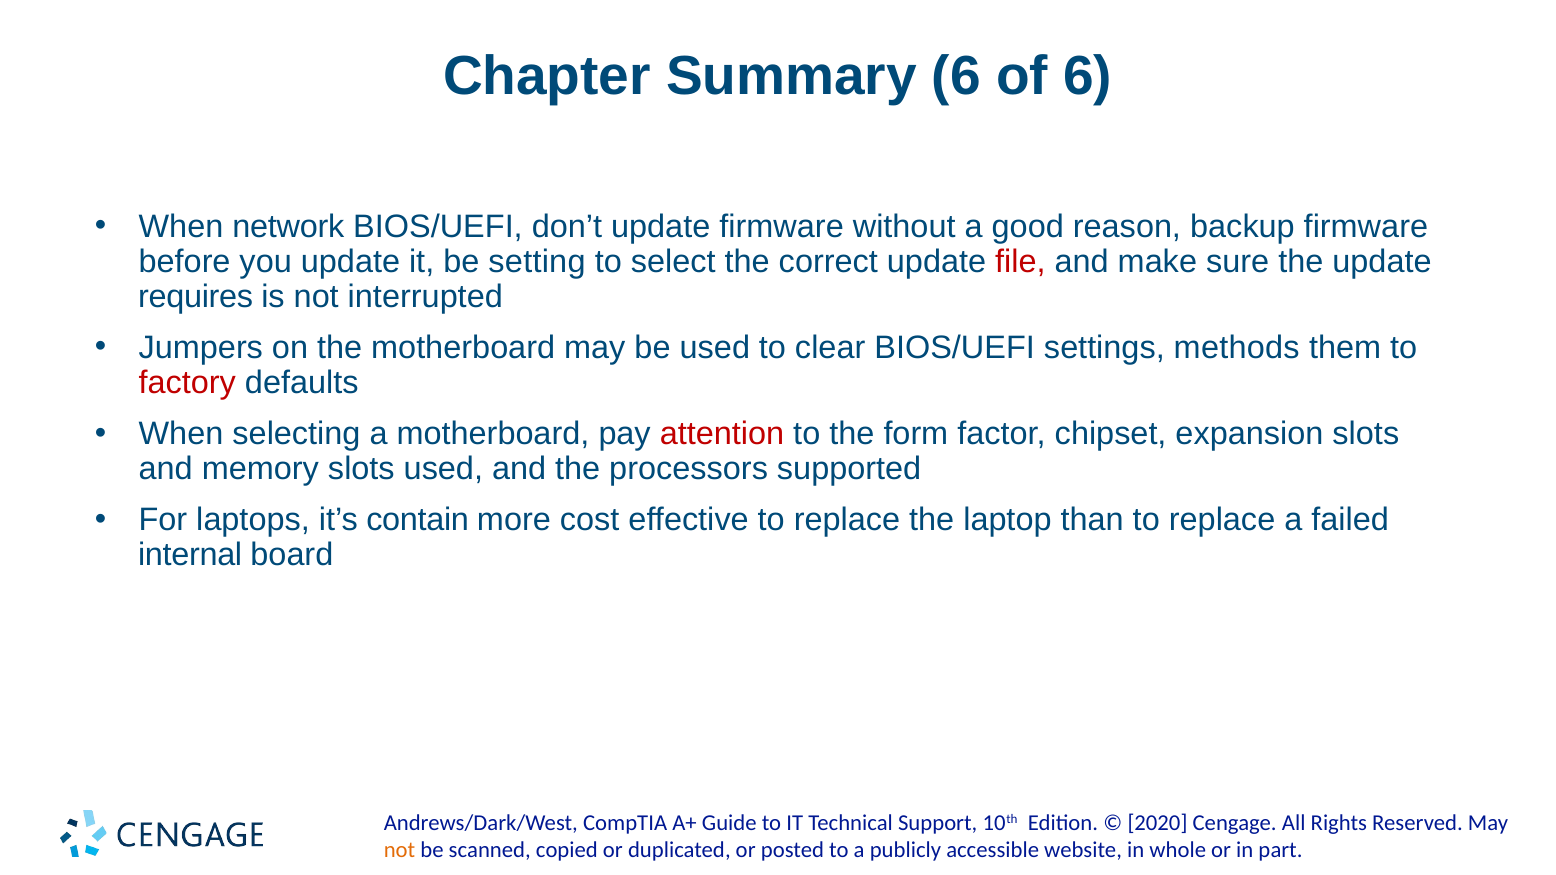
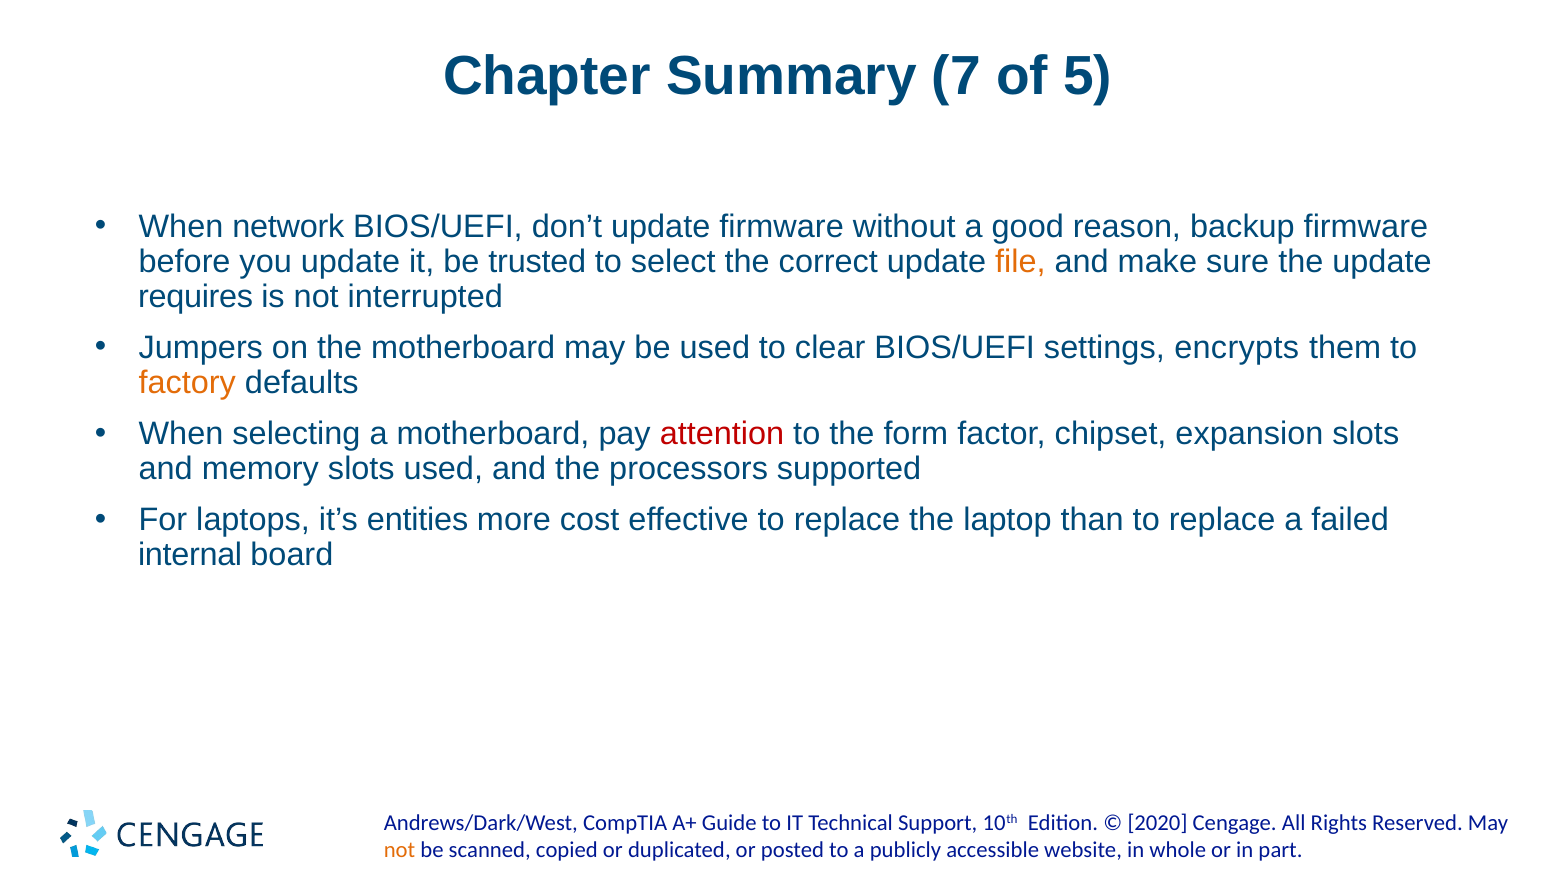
Summary 6: 6 -> 7 (956, 76)
of 6: 6 -> 5 (1088, 76)
setting: setting -> trusted (537, 261)
file colour: red -> orange (1020, 261)
methods: methods -> encrypts (1237, 348)
factory colour: red -> orange (187, 383)
contain: contain -> entities (418, 520)
